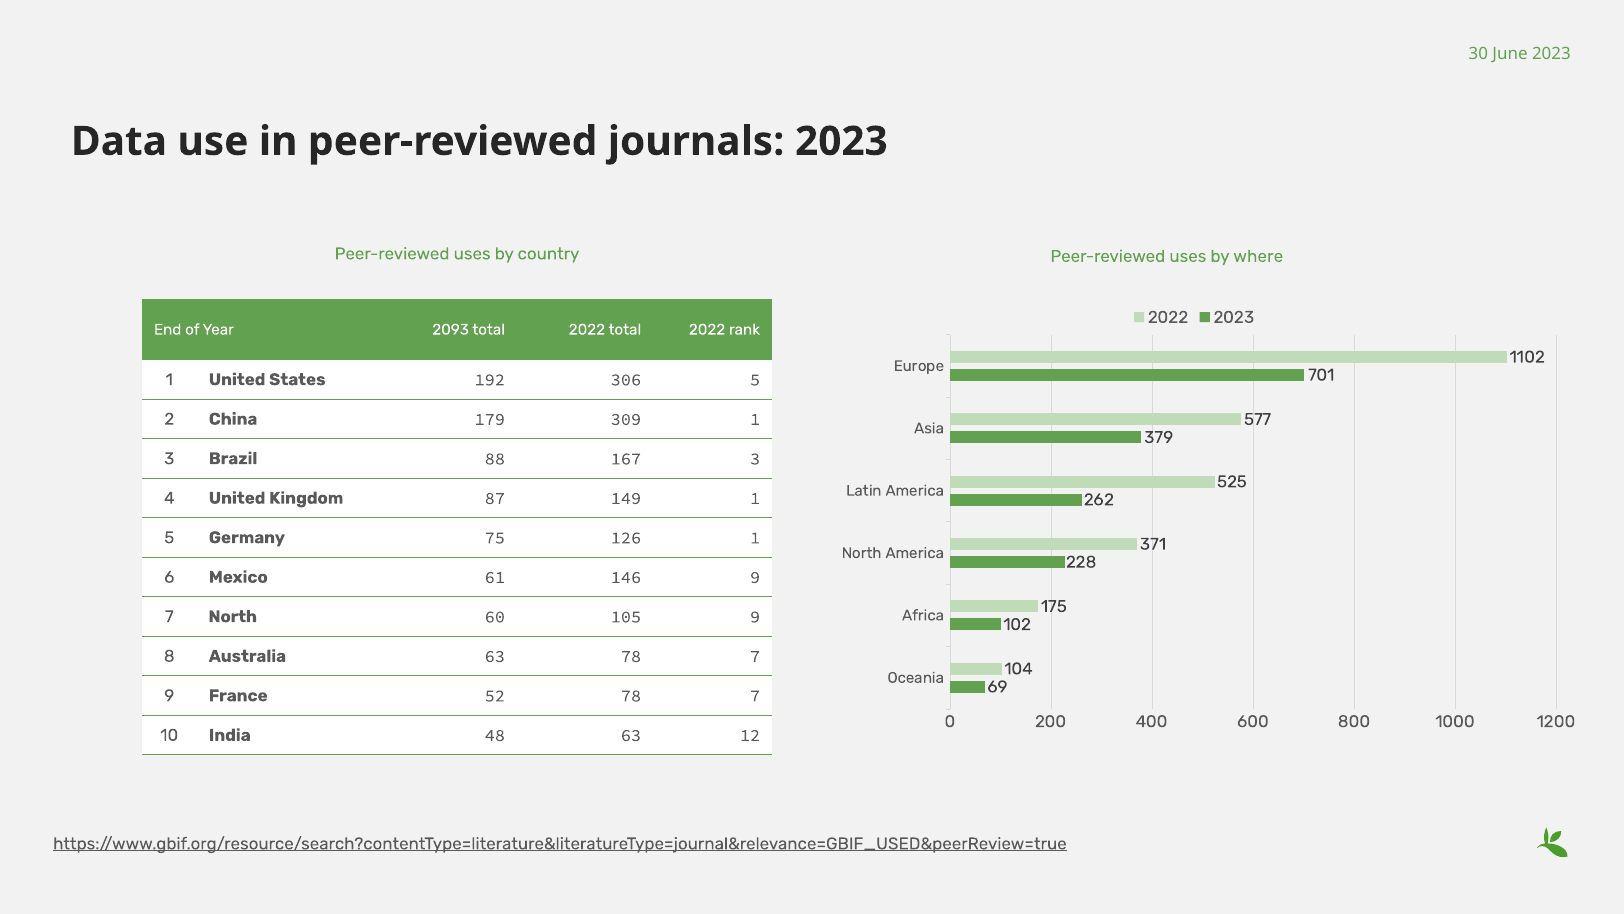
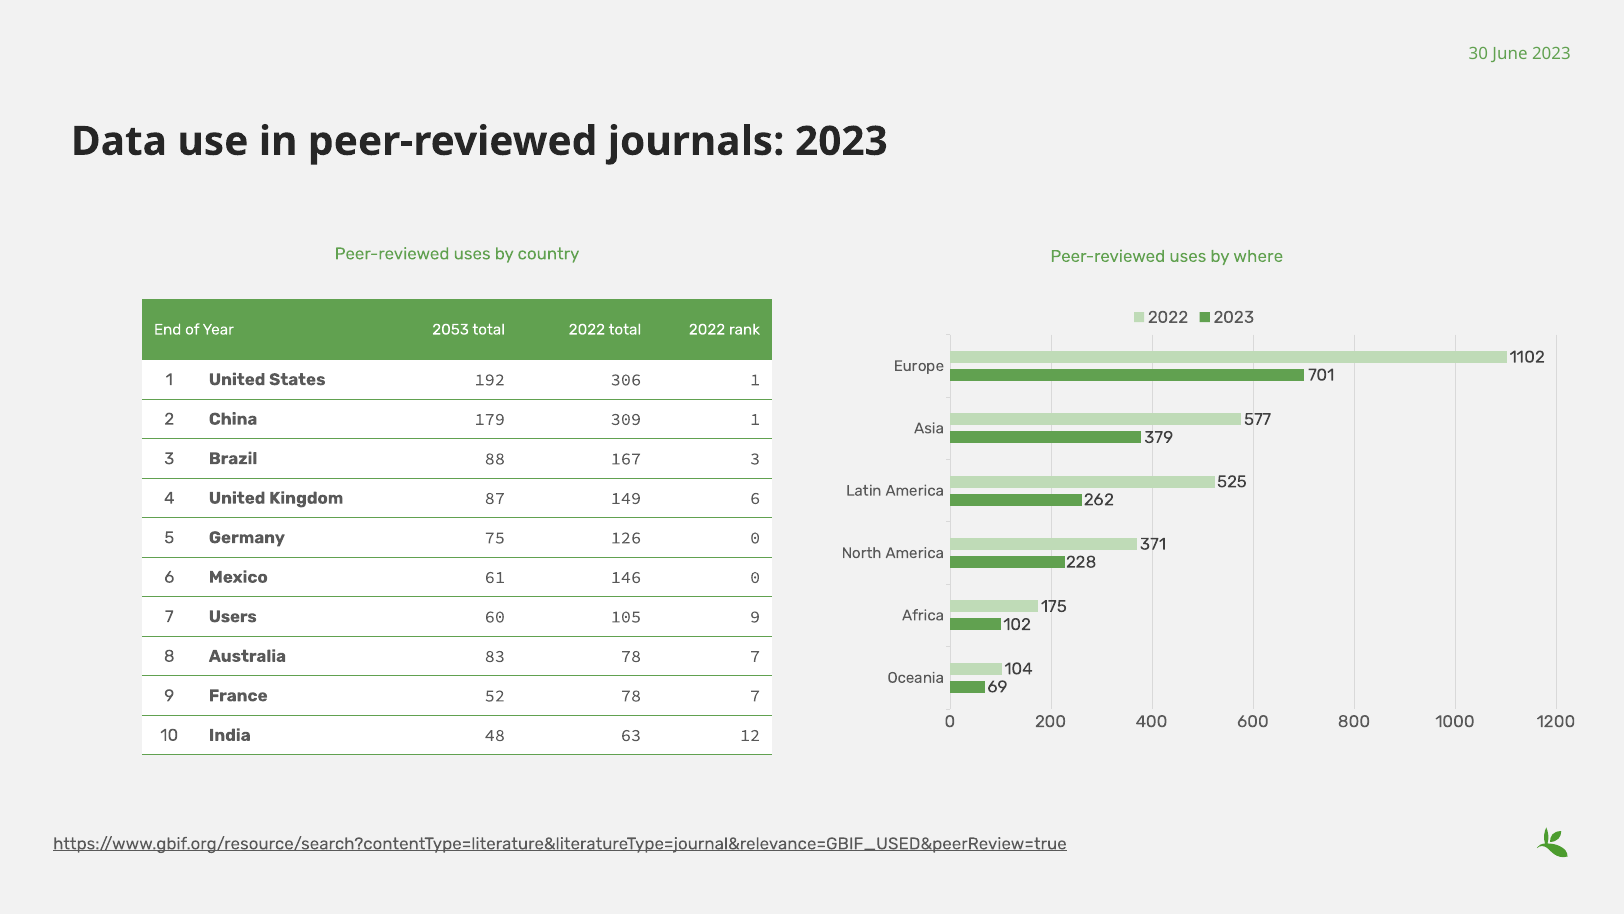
2093: 2093 -> 2053 (451, 329)
306 5: 5 -> 1 (755, 380)
149 1: 1 -> 6 (755, 498)
126 1: 1 -> 0 (755, 538)
146 9: 9 -> 0 (755, 577)
7 North: North -> Users (233, 616)
Australia 63: 63 -> 83 (495, 656)
